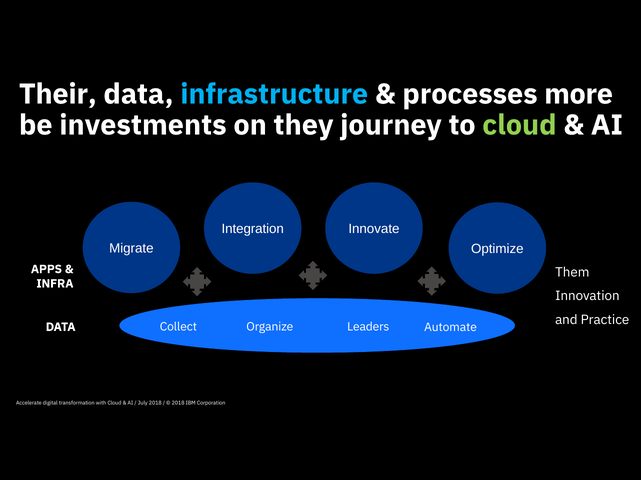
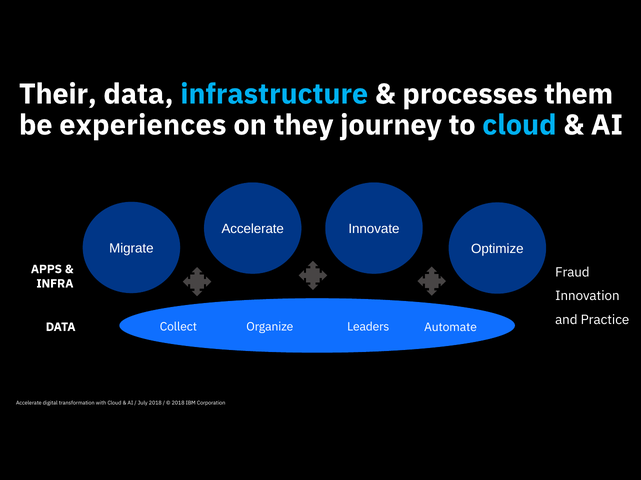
more: more -> them (579, 94)
investments: investments -> experiences (143, 125)
cloud colour: light green -> light blue (519, 125)
Integration: Integration -> Accelerate (253, 229)
Them: Them -> Fraud (572, 273)
